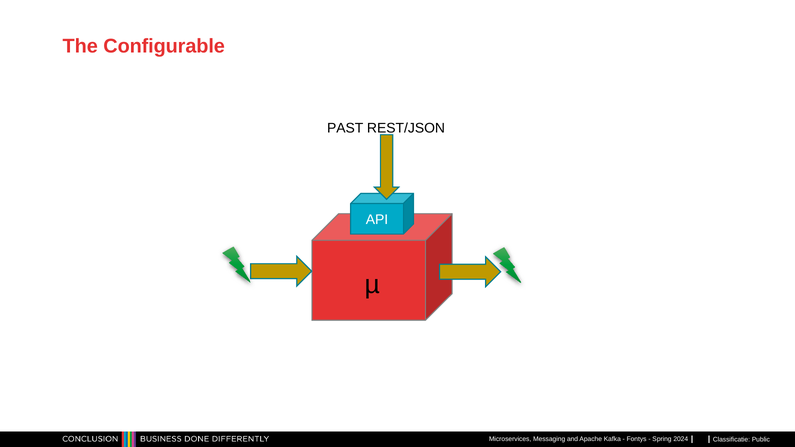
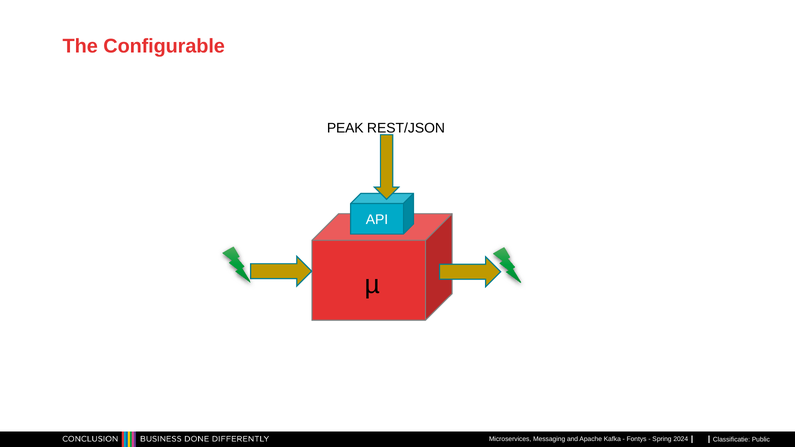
PAST: PAST -> PEAK (345, 128)
